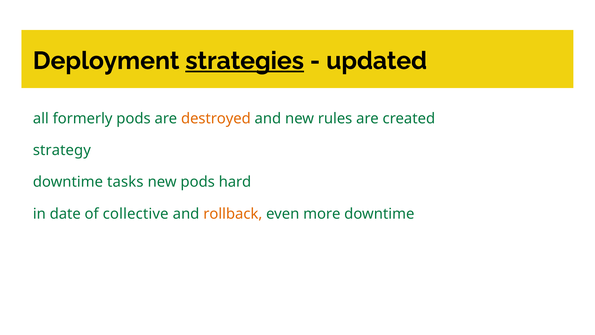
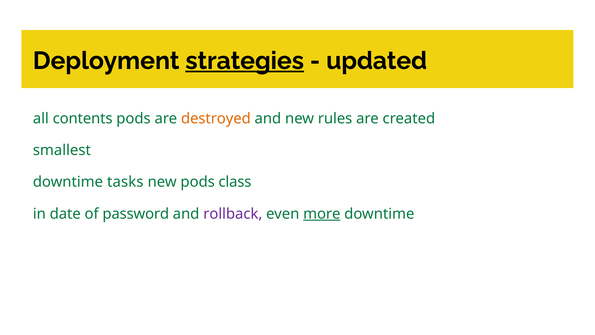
formerly: formerly -> contents (83, 118)
strategy: strategy -> smallest (62, 150)
hard: hard -> class (235, 182)
collective: collective -> password (136, 214)
rollback colour: orange -> purple (233, 214)
more underline: none -> present (322, 214)
